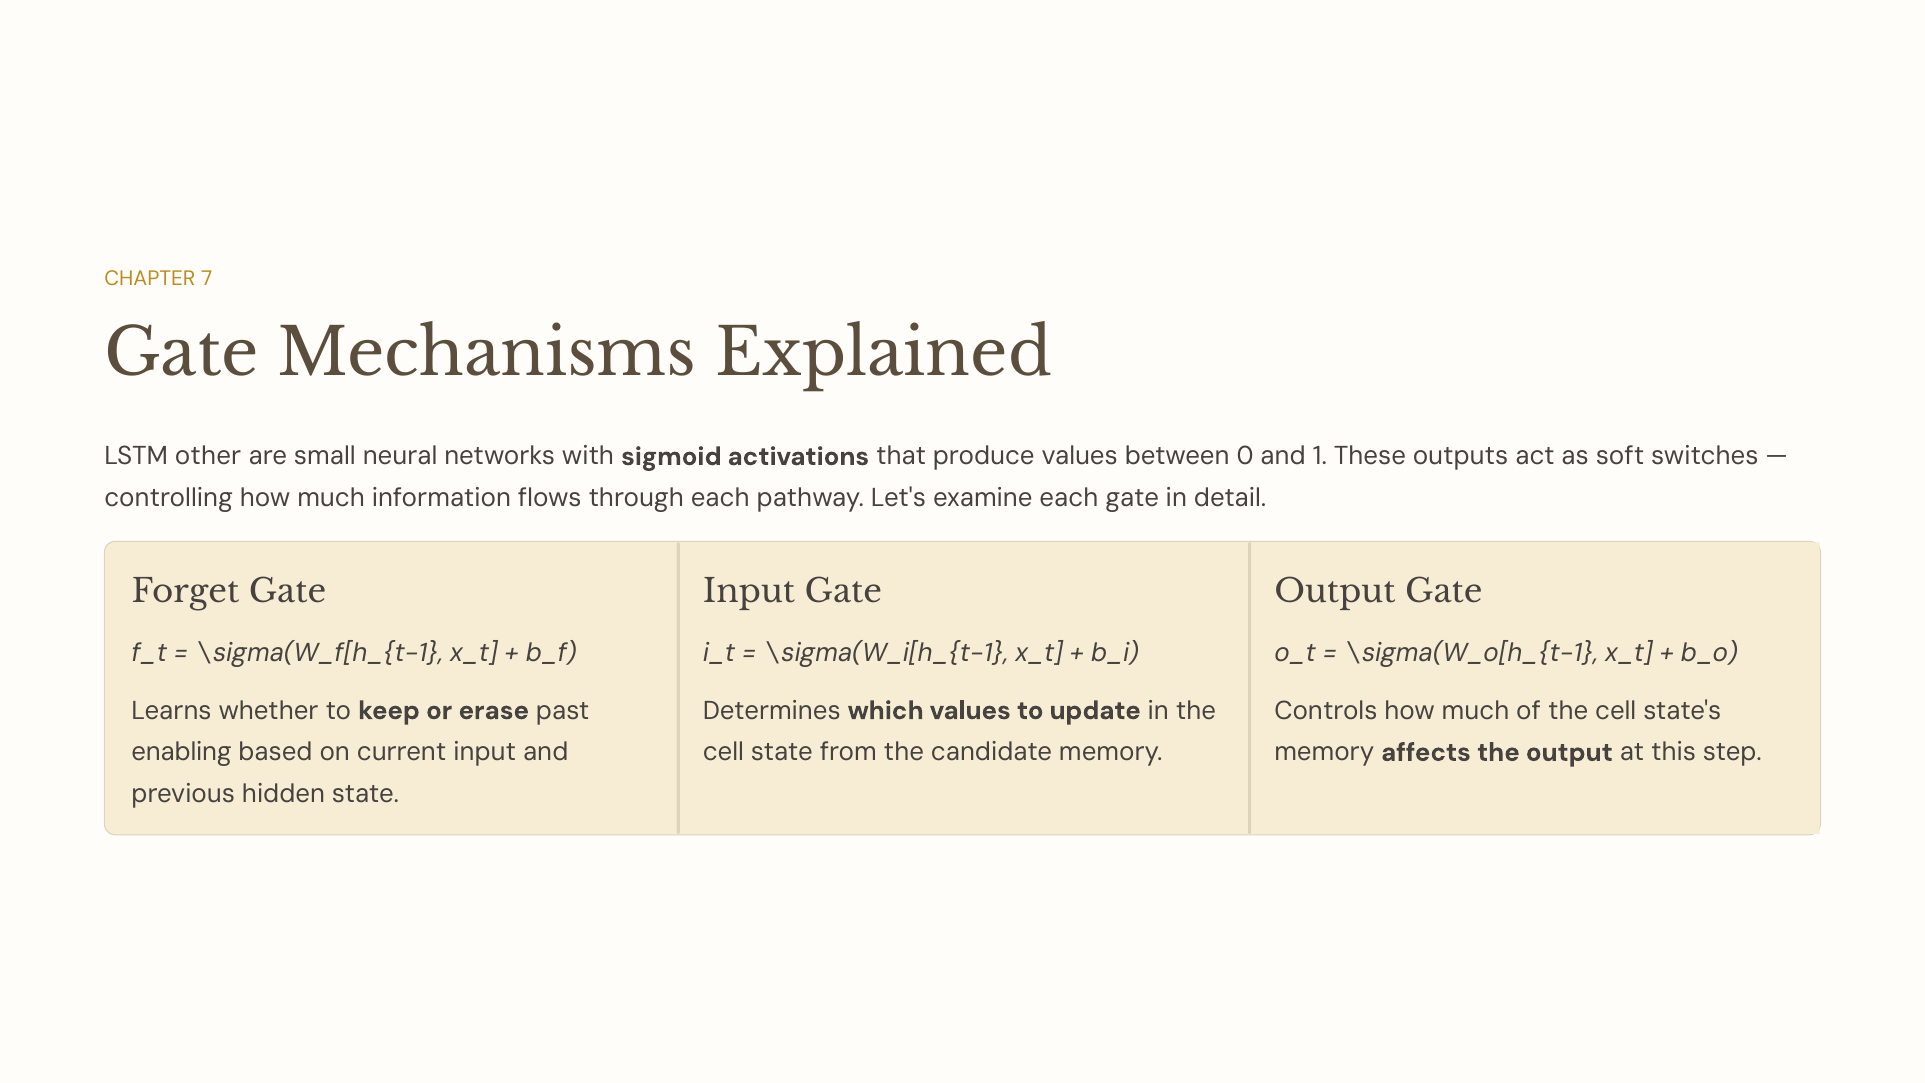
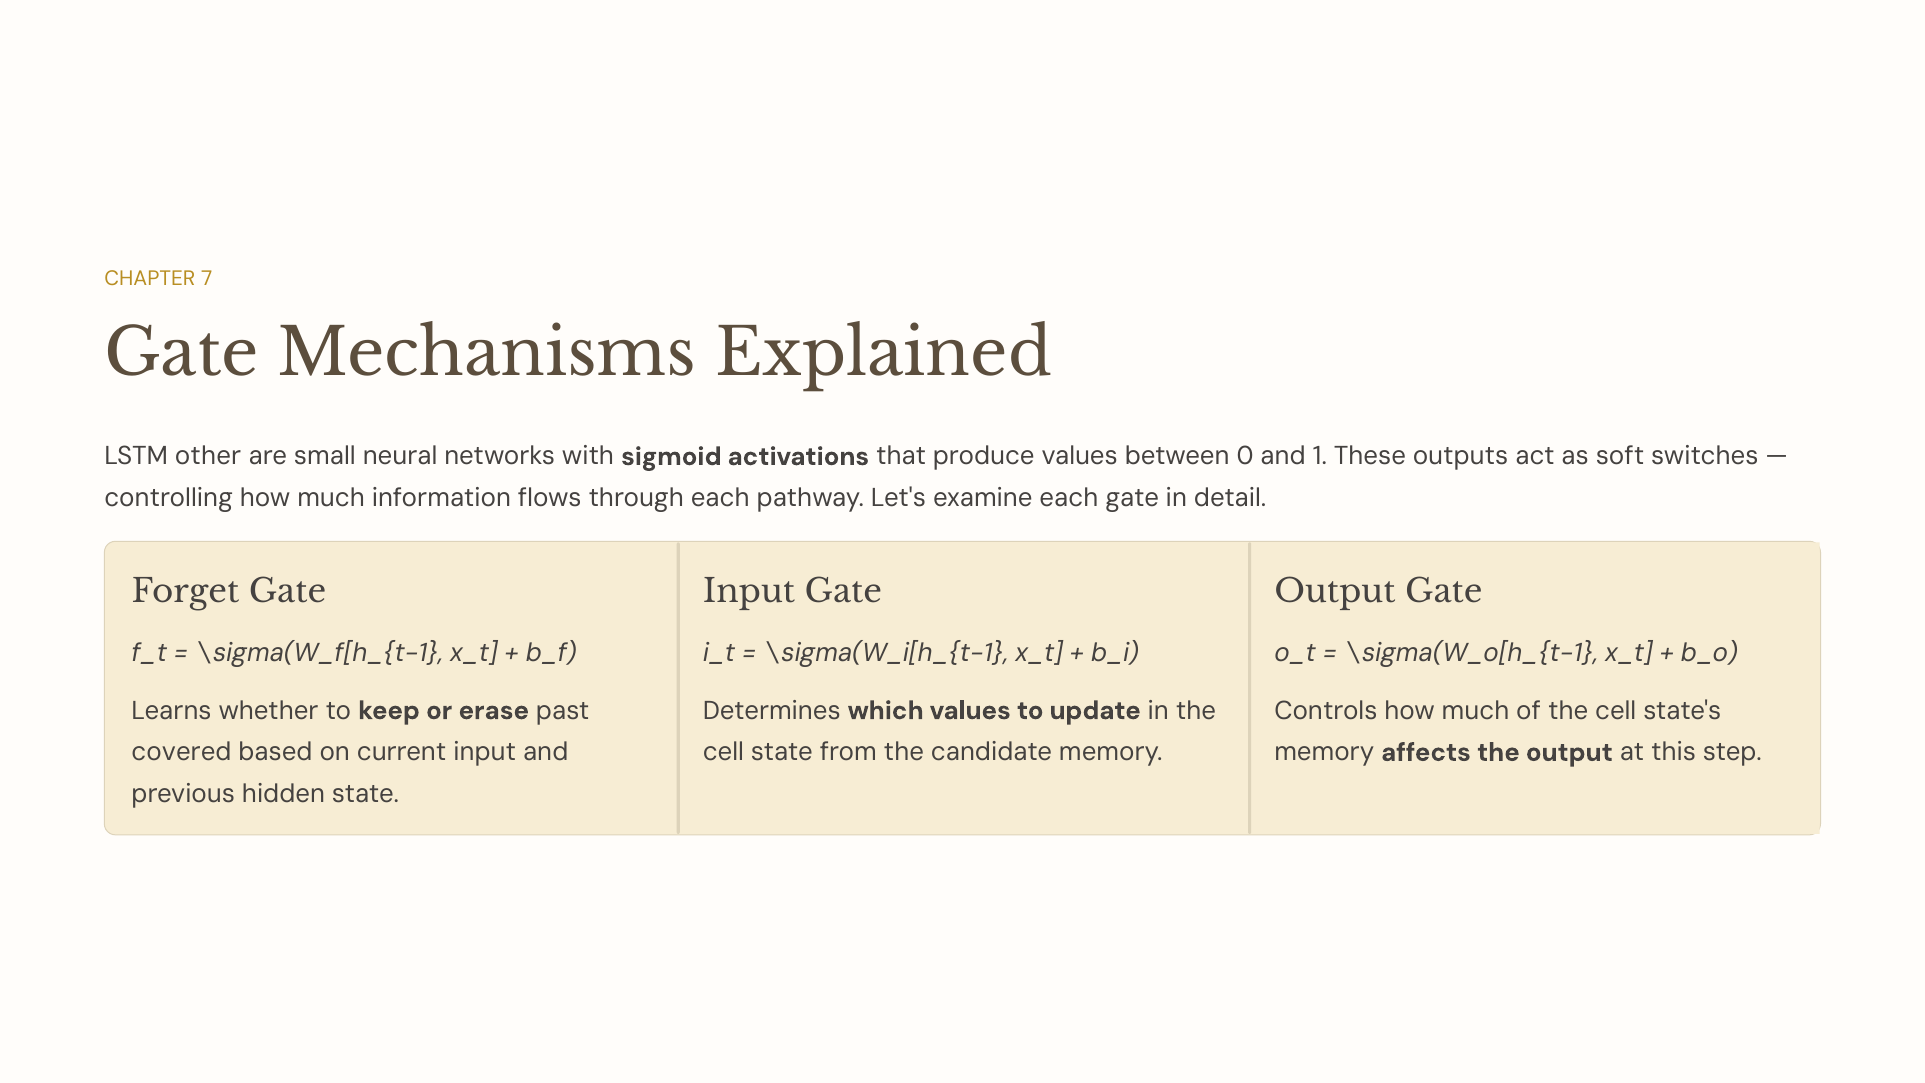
enabling: enabling -> covered (182, 752)
